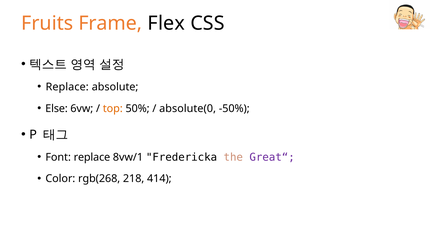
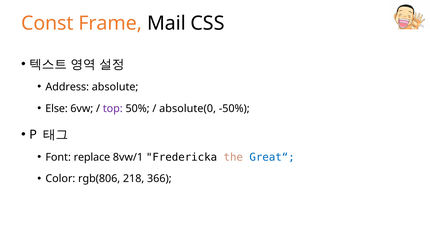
Fruits: Fruits -> Const (47, 23)
Flex: Flex -> Mail (167, 23)
Replace: Replace -> Address (67, 87)
top colour: orange -> purple (113, 108)
Great“ colour: purple -> blue (272, 157)
rgb(268: rgb(268 -> rgb(806 (99, 179)
414: 414 -> 366 (159, 179)
